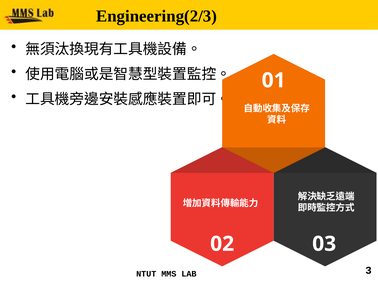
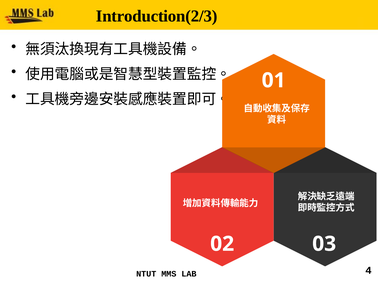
Engineering(2/3: Engineering(2/3 -> Introduction(2/3 (157, 16)
3: 3 -> 4 (369, 271)
